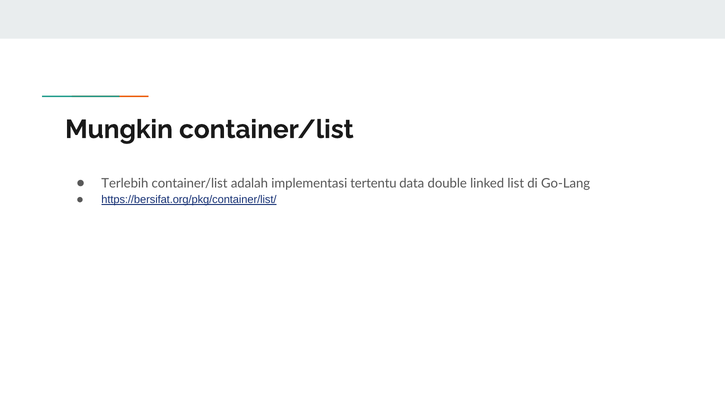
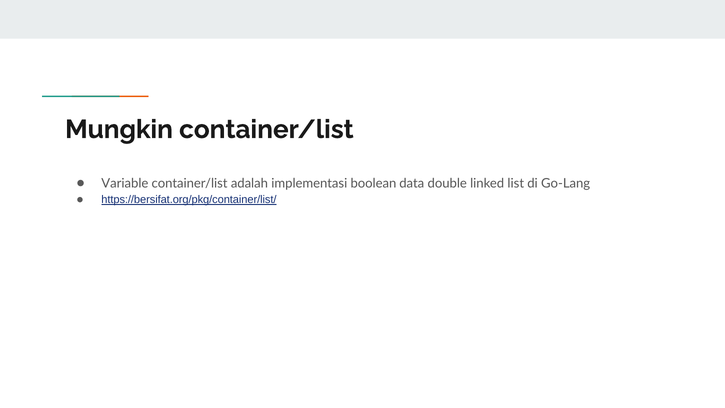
Terlebih: Terlebih -> Variable (125, 183)
tertentu: tertentu -> boolean (373, 183)
